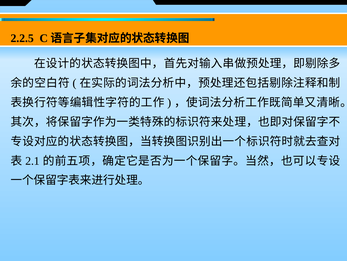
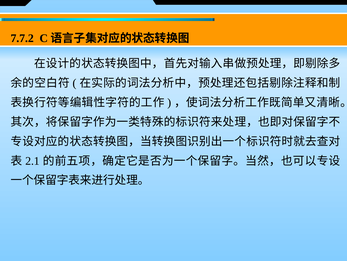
2.2.5: 2.2.5 -> 7.7.2 (22, 38)
